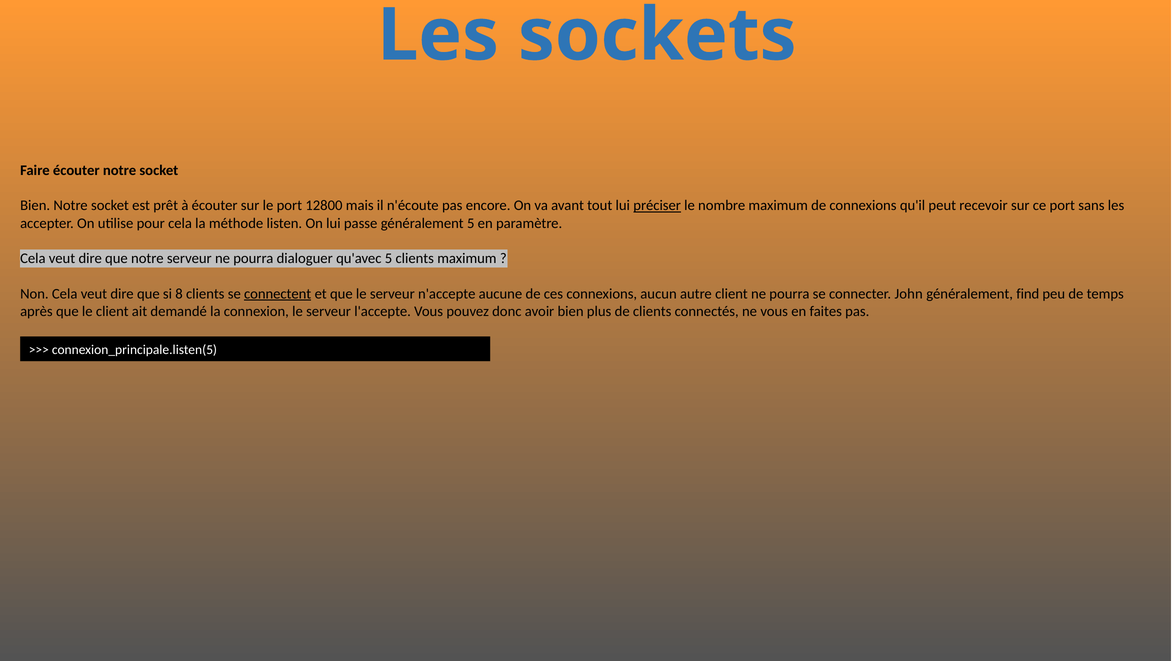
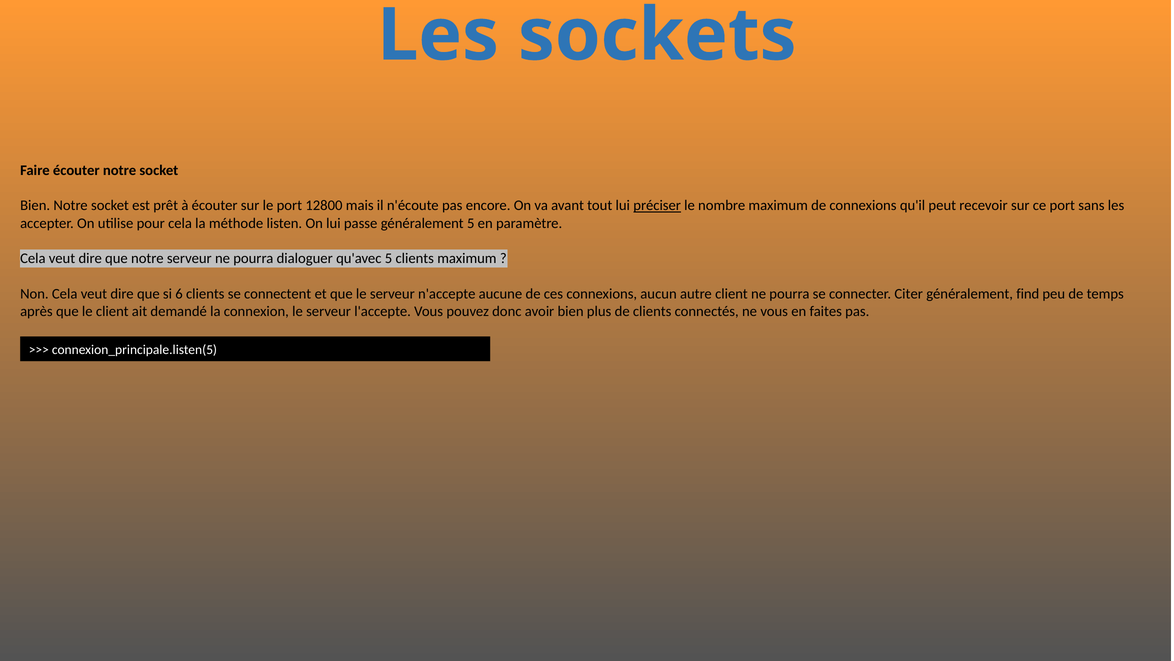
8: 8 -> 6 (179, 293)
connectent underline: present -> none (278, 293)
John: John -> Citer (909, 293)
